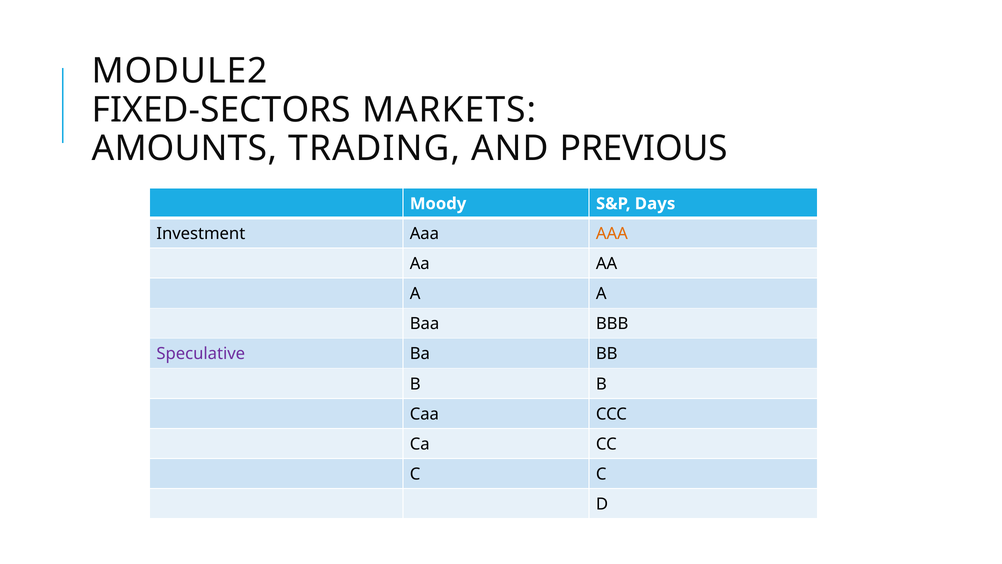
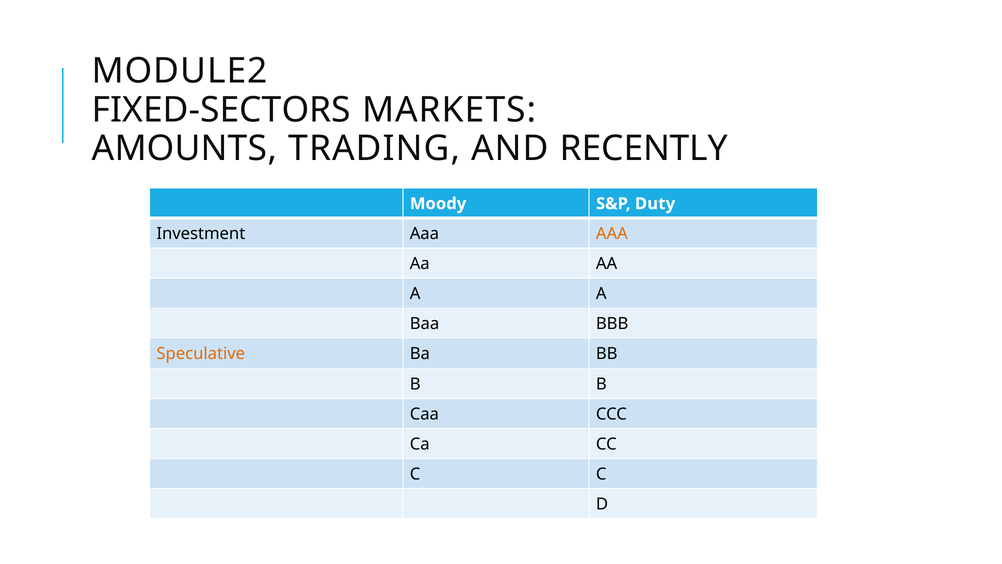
PREVIOUS: PREVIOUS -> RECENTLY (644, 148)
Days: Days -> Duty (655, 204)
Speculative colour: purple -> orange (201, 354)
